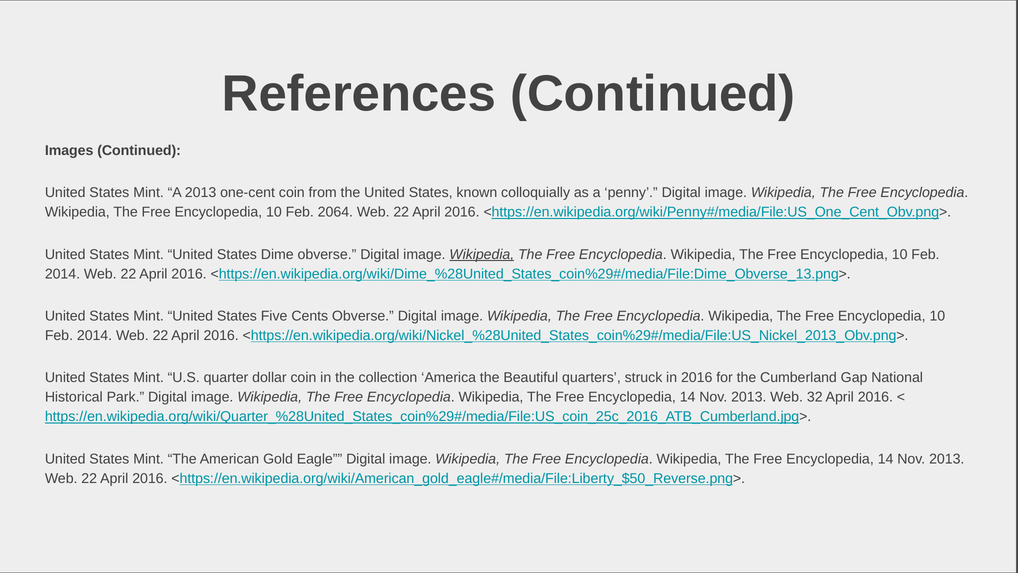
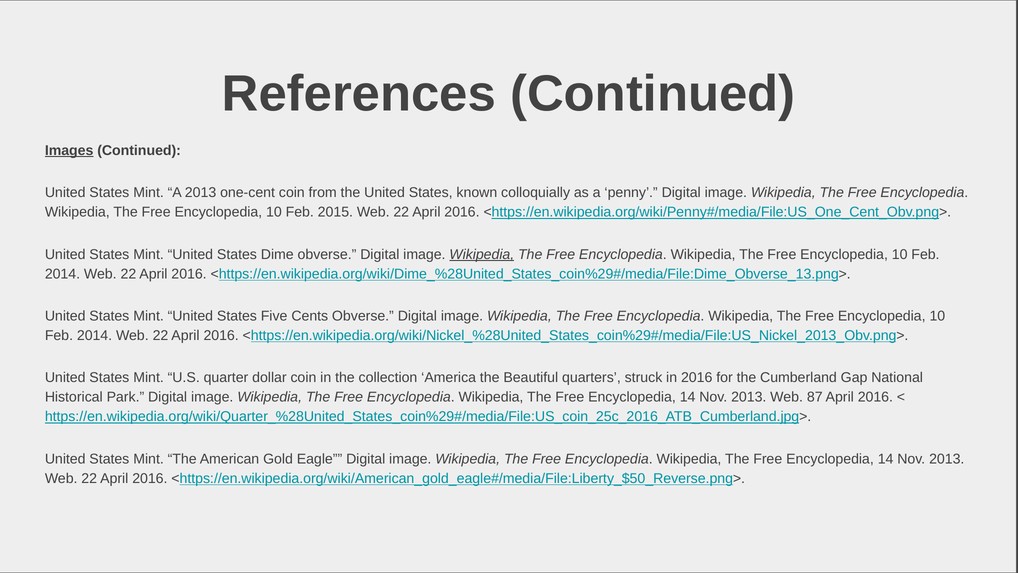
Images underline: none -> present (69, 150)
2064: 2064 -> 2015 (335, 212)
32: 32 -> 87 (815, 397)
